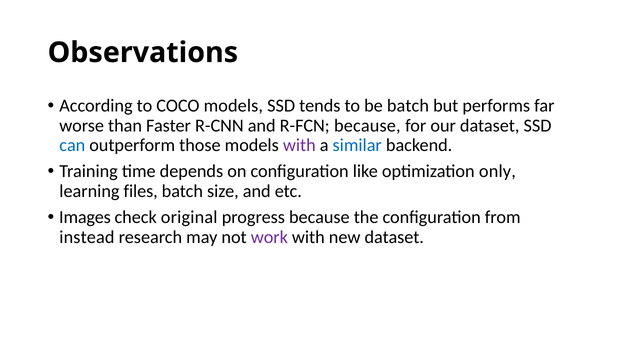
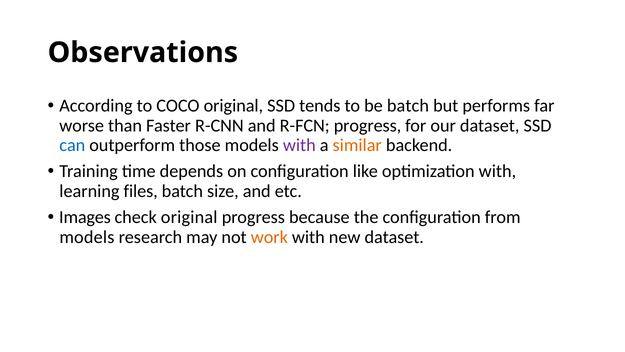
COCO models: models -> original (233, 106)
R-FCN because: because -> progress (367, 125)
similar colour: blue -> orange (357, 145)
optimization only: only -> with (497, 171)
instead: instead -> models (87, 237)
work colour: purple -> orange (269, 237)
